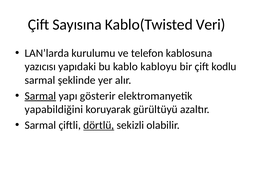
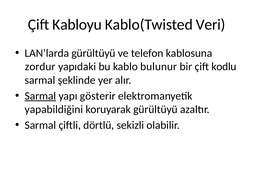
Sayısına: Sayısına -> Kabloyu (77, 24)
LAN’larda kurulumu: kurulumu -> gürültüyü (93, 53)
yazıcısı: yazıcısı -> zordur (40, 67)
kabloyu: kabloyu -> bulunur (159, 67)
dörtlü underline: present -> none (99, 125)
